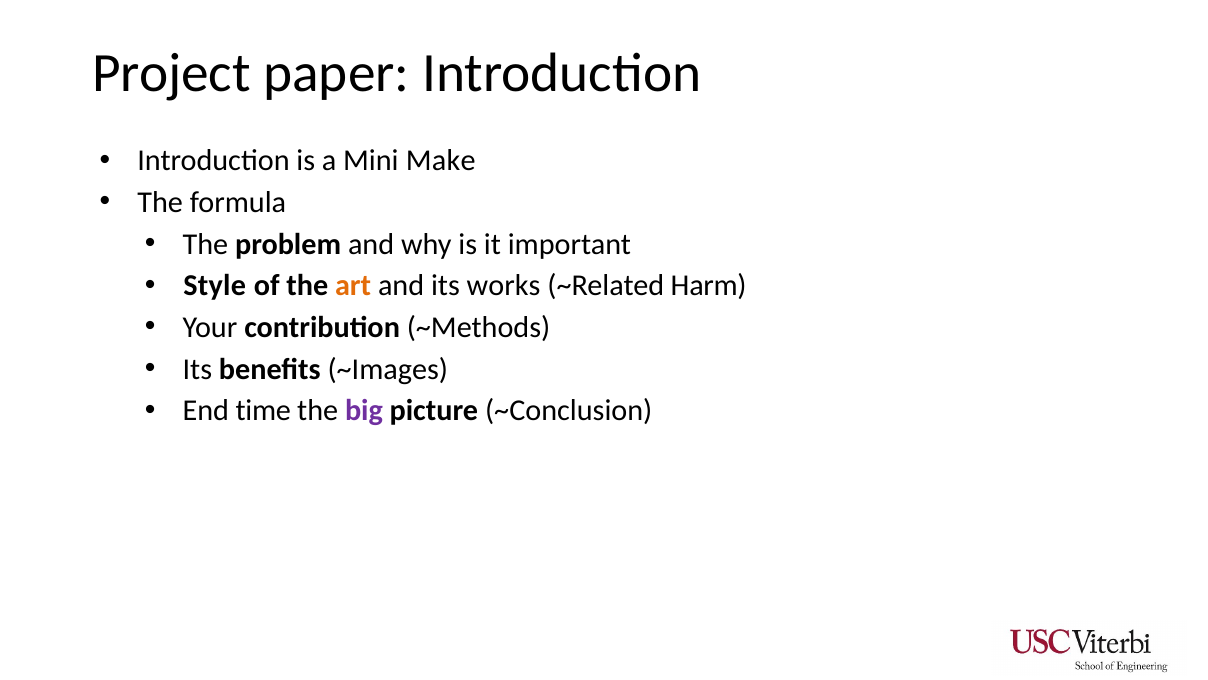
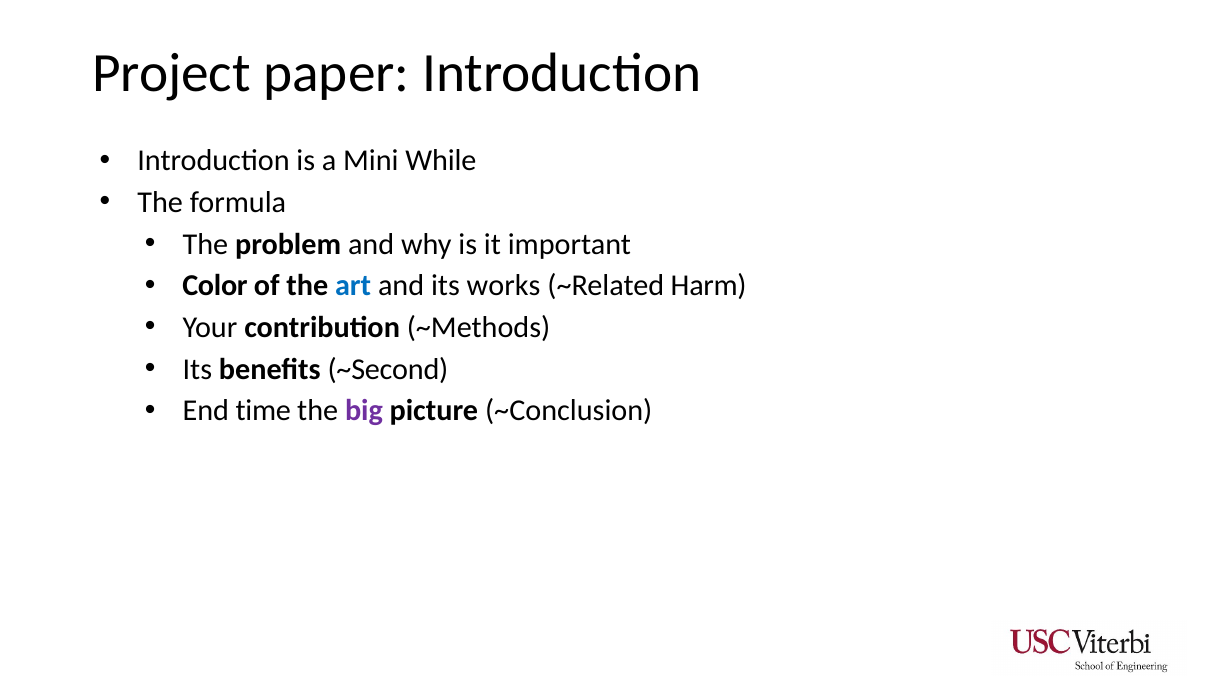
Make: Make -> While (441, 161)
Style: Style -> Color (215, 286)
art colour: orange -> blue (353, 286)
~Images: ~Images -> ~Second (388, 369)
